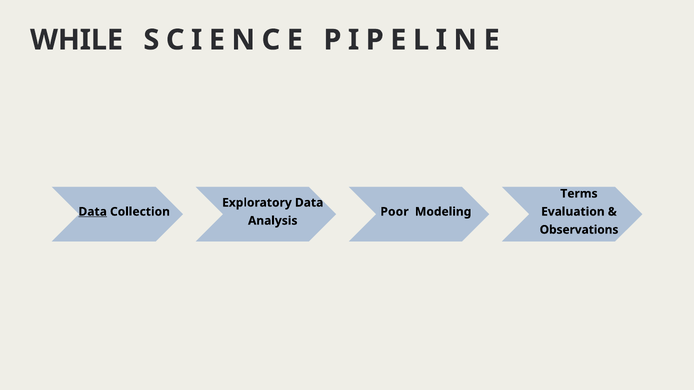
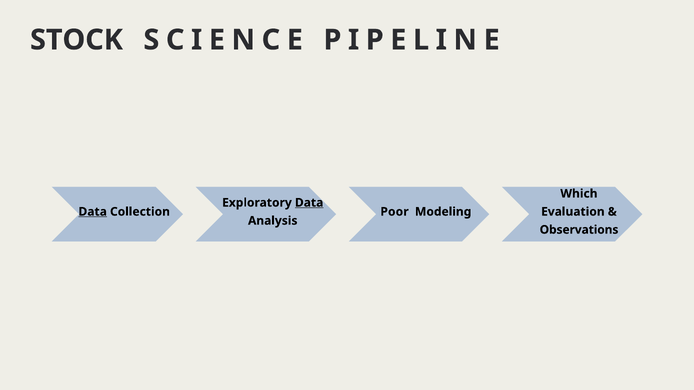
WHILE: WHILE -> STOCK (76, 40)
Terms: Terms -> Which (579, 194)
Data underline: none -> present (309, 203)
